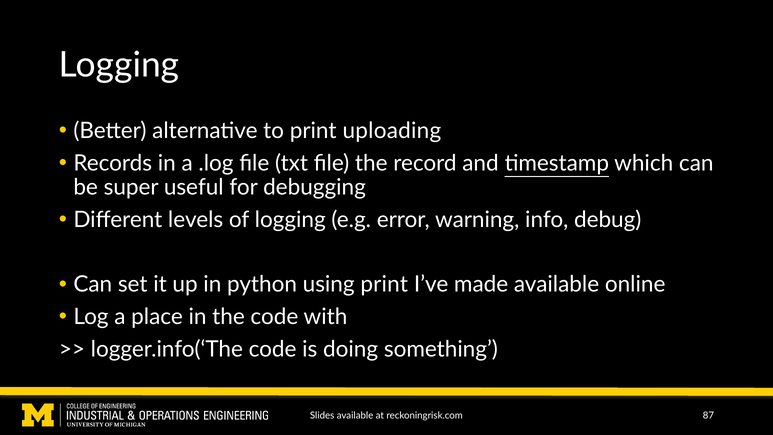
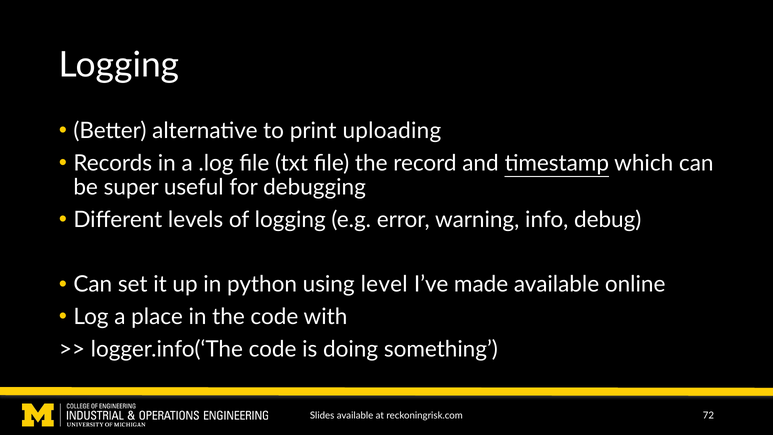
using print: print -> level (384, 284)
87: 87 -> 72 (708, 415)
